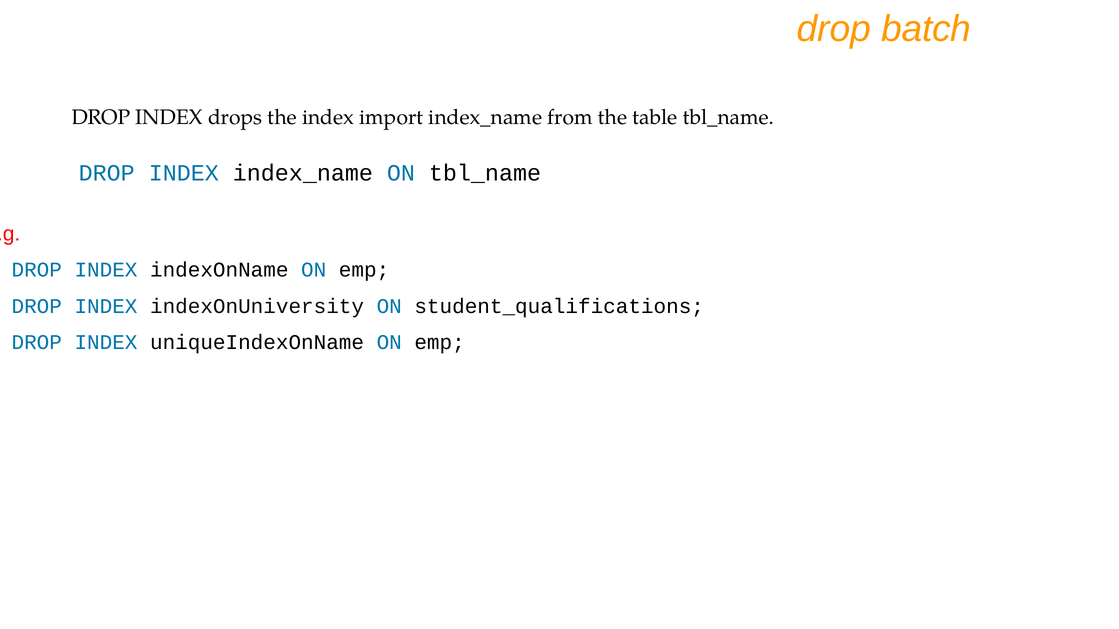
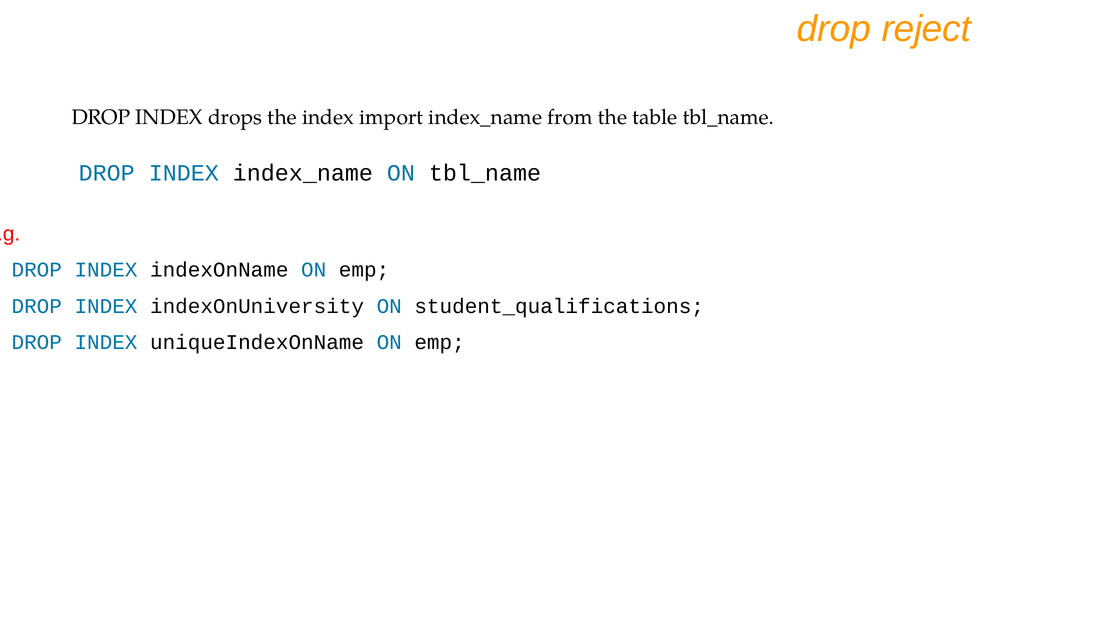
batch: batch -> reject (926, 29)
